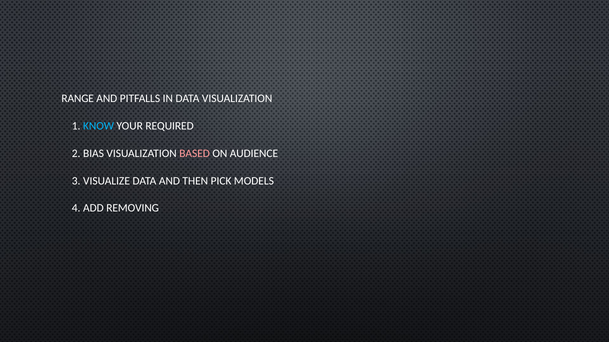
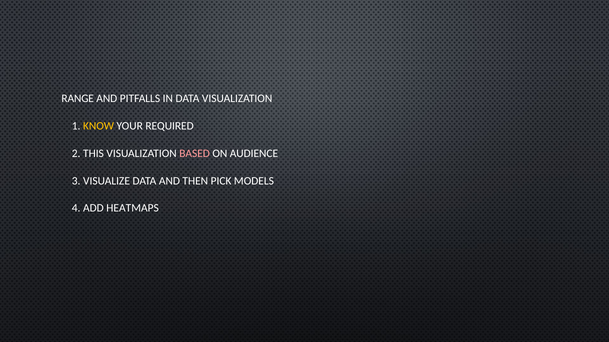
KNOW colour: light blue -> yellow (99, 126)
BIAS: BIAS -> THIS (93, 154)
REMOVING: REMOVING -> HEATMAPS (133, 209)
